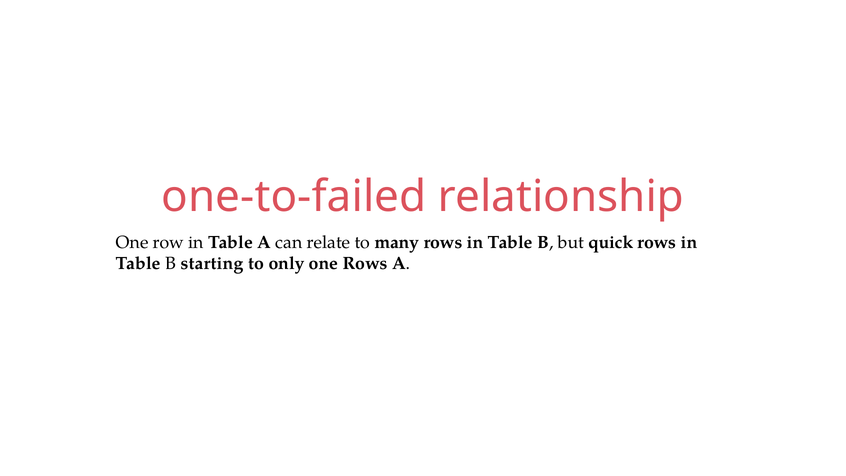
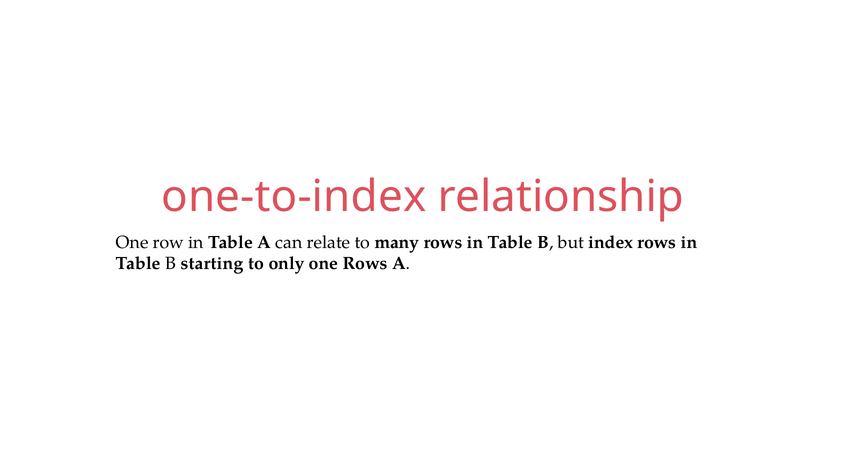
one-to-failed: one-to-failed -> one-to-index (294, 197)
quick: quick -> index (611, 242)
